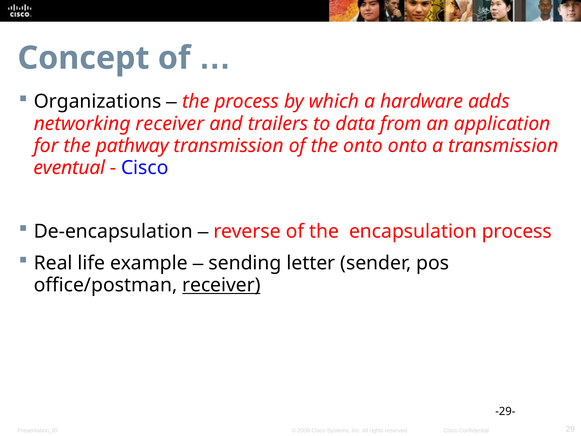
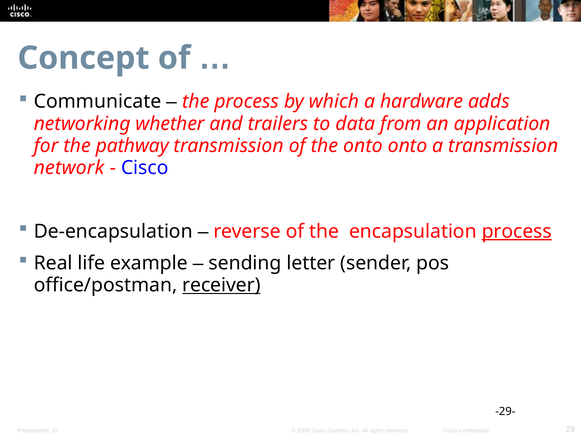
Organizations: Organizations -> Communicate (98, 102)
networking receiver: receiver -> whether (170, 124)
eventual: eventual -> network (69, 168)
process underline: none -> present (517, 231)
